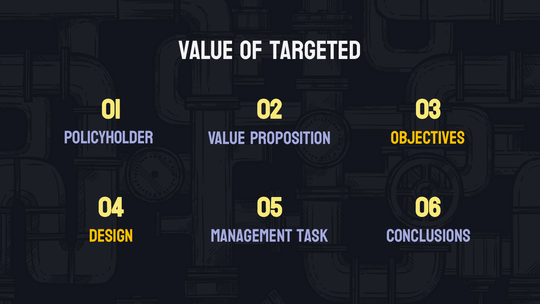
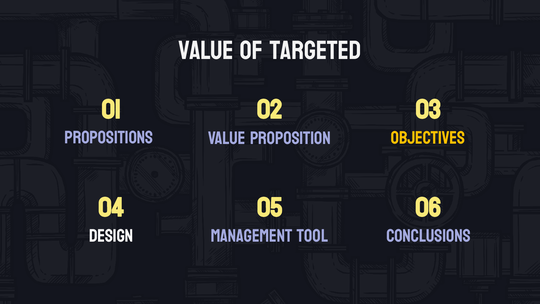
Policyholder: Policyholder -> Propositions (109, 138)
Design colour: yellow -> white (111, 236)
Task: Task -> Tool (313, 236)
